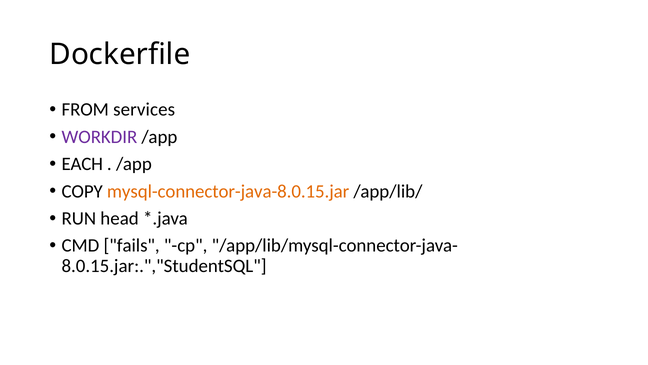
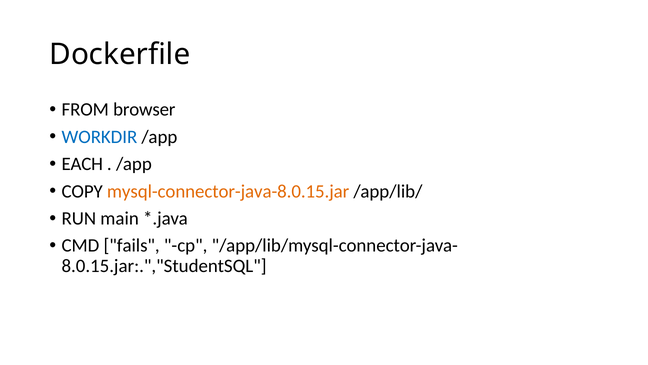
services: services -> browser (144, 110)
WORKDIR colour: purple -> blue (99, 137)
head: head -> main (120, 218)
